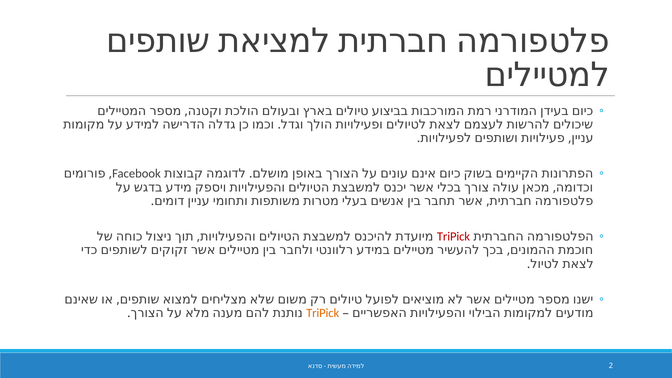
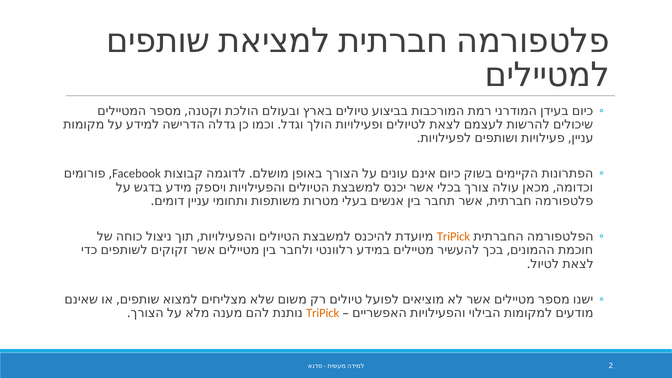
TriPick colour: red -> orange (454, 237)
